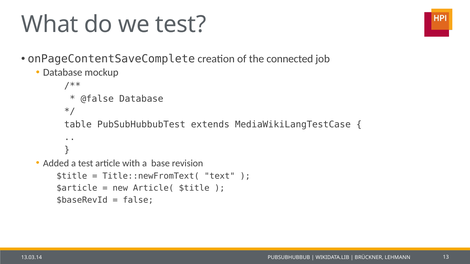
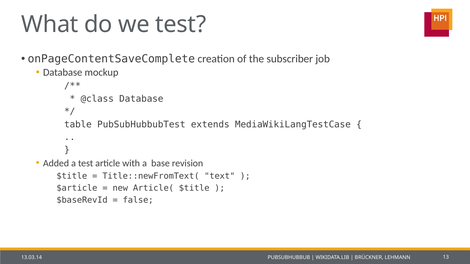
connected: connected -> subscriber (290, 59)
@false: @false -> @class (97, 99)
